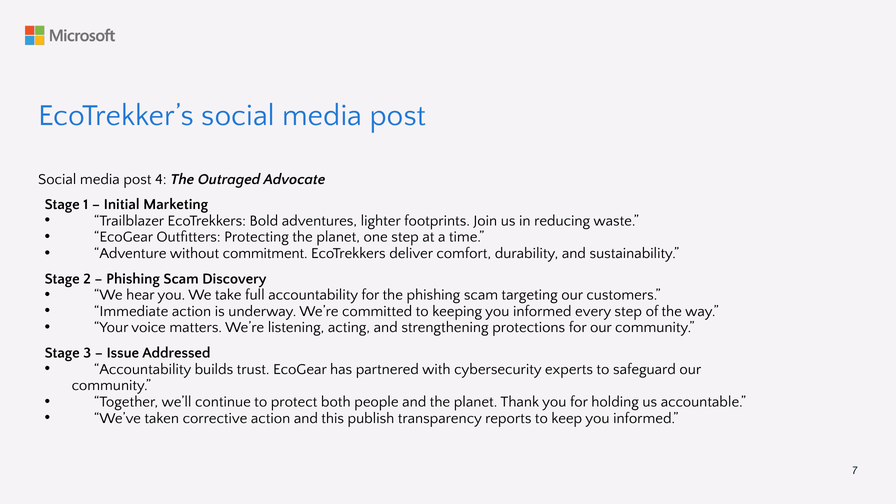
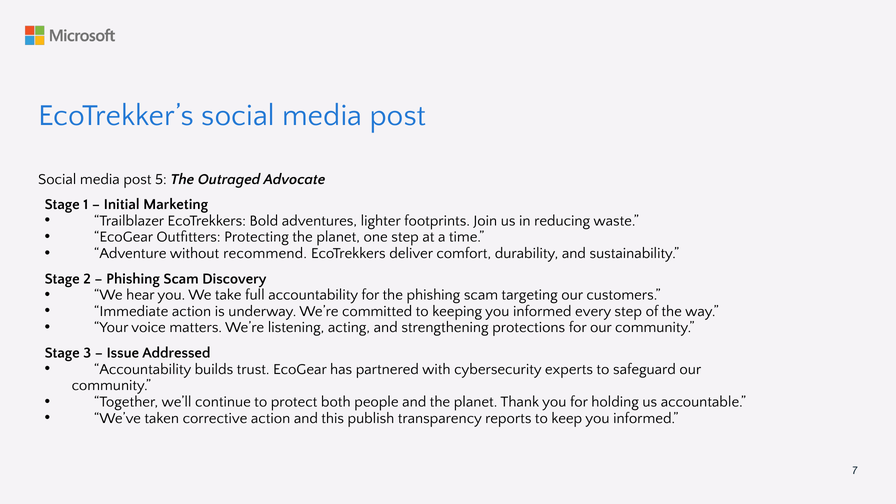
4: 4 -> 5 (161, 179)
commitment: commitment -> recommend (265, 253)
